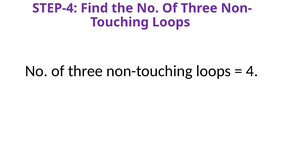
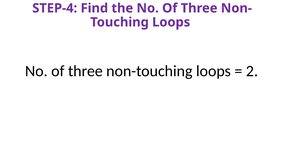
4: 4 -> 2 (252, 71)
